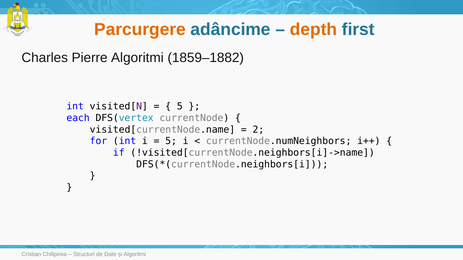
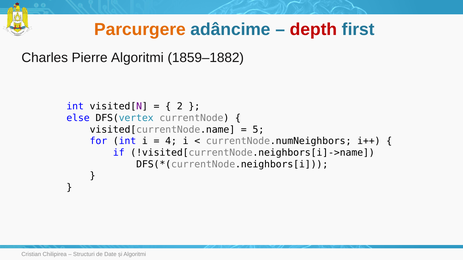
depth colour: orange -> red (314, 29)
5: 5 -> 2 (180, 107)
each: each -> else (78, 118)
2: 2 -> 5 (258, 130)
5: 5 -> 4 (171, 141)
